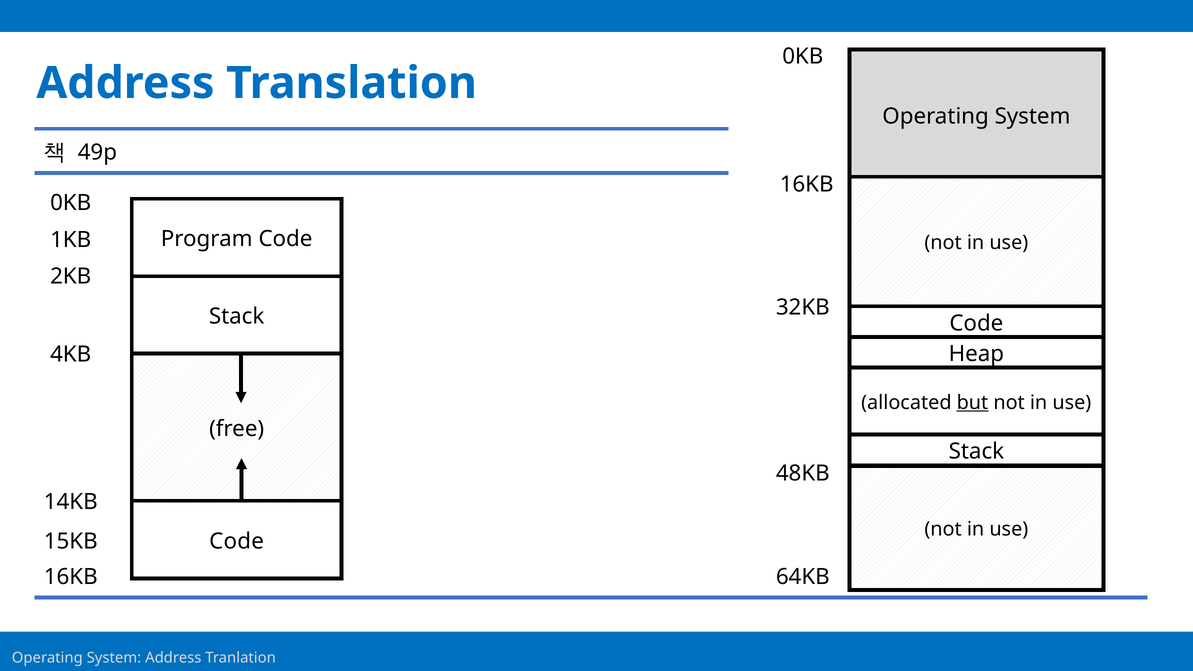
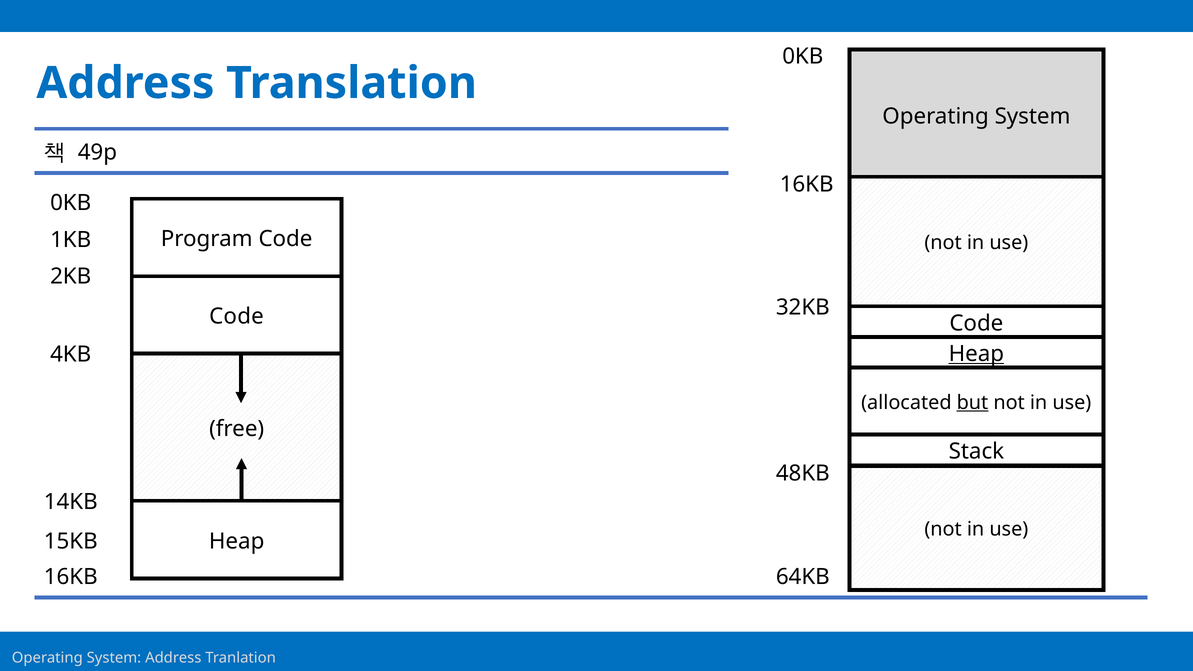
Stack: Stack -> Code (236, 317)
Heap underline: none -> present (976, 354)
Code: Code -> Heap (237, 541)
